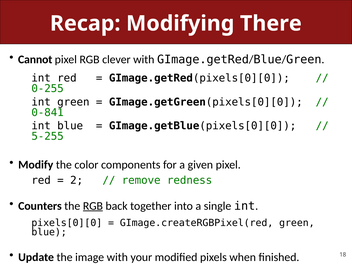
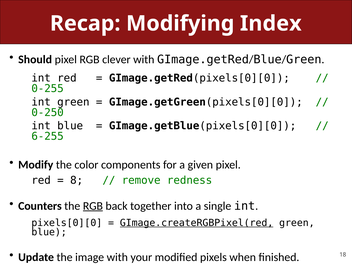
There: There -> Index (271, 24)
Cannot: Cannot -> Should (35, 59)
0-841: 0-841 -> 0-250 (48, 112)
5-255: 5-255 -> 6-255 (48, 136)
2: 2 -> 8 (77, 180)
GImage.createRGBPixel(red underline: none -> present (197, 223)
